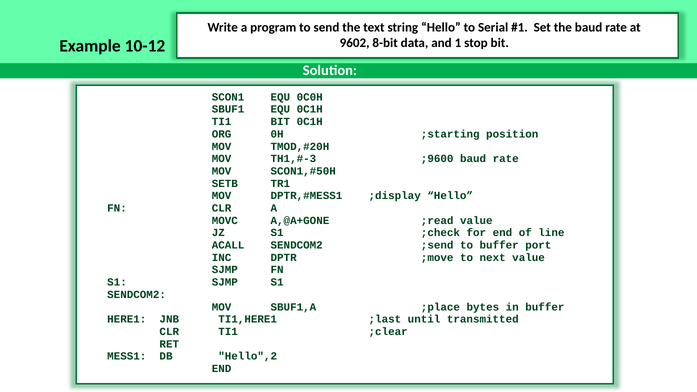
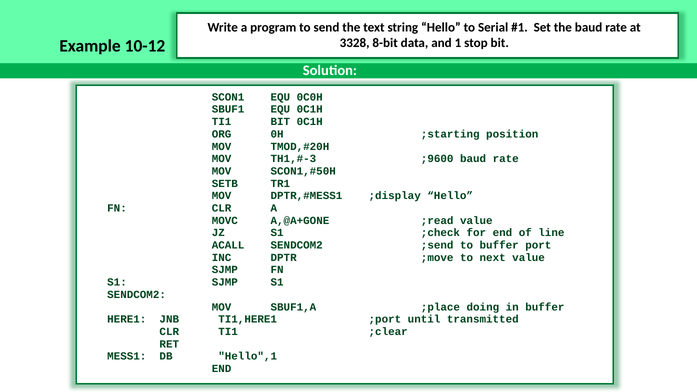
9602: 9602 -> 3328 (355, 43)
bytes: bytes -> doing (483, 307)
;last: ;last -> ;port (385, 319)
Hello",2: Hello",2 -> Hello",1 (248, 356)
